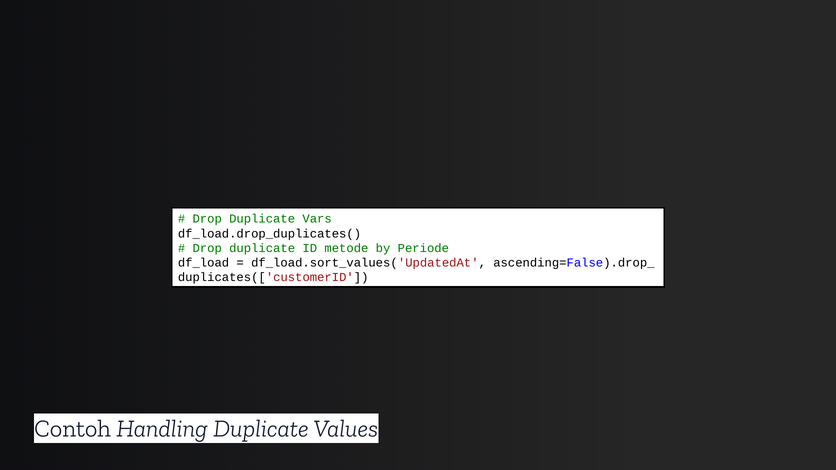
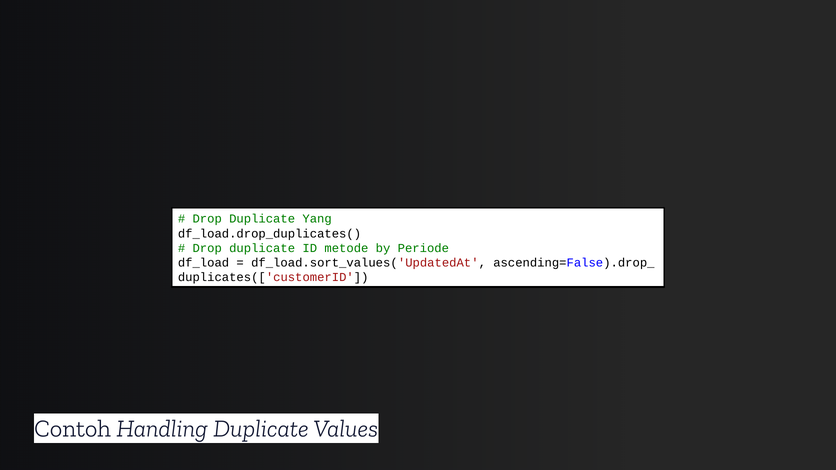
Vars: Vars -> Yang (317, 219)
